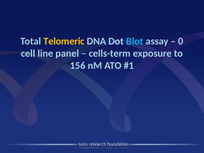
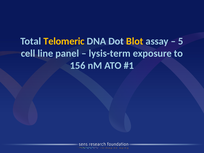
Blot colour: light blue -> yellow (135, 41)
0: 0 -> 5 (181, 41)
cells-term: cells-term -> lysis-term (110, 53)
